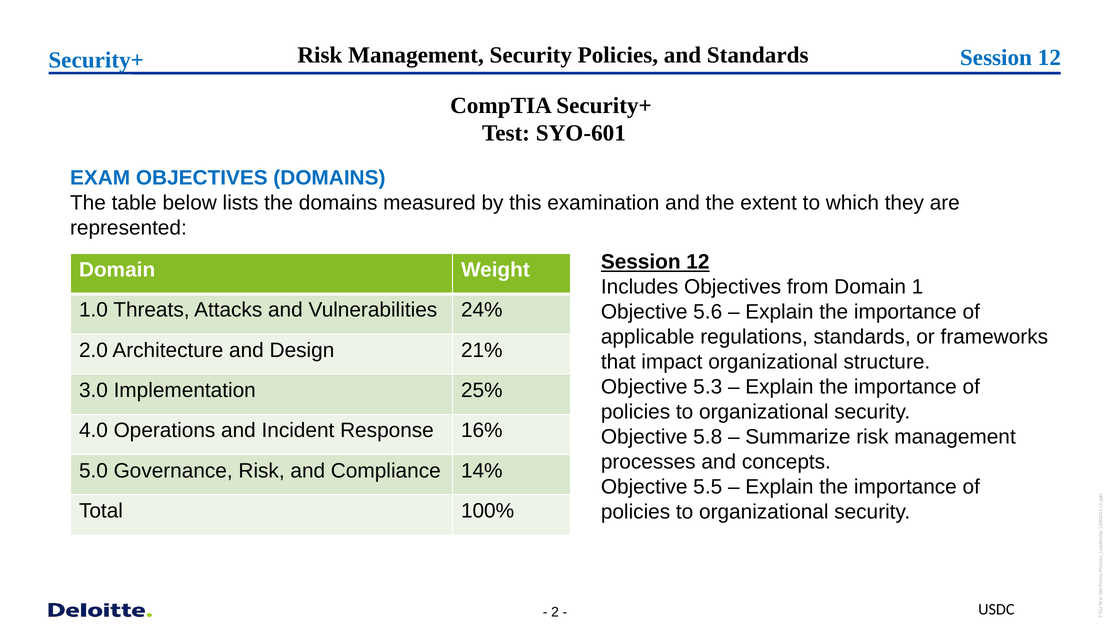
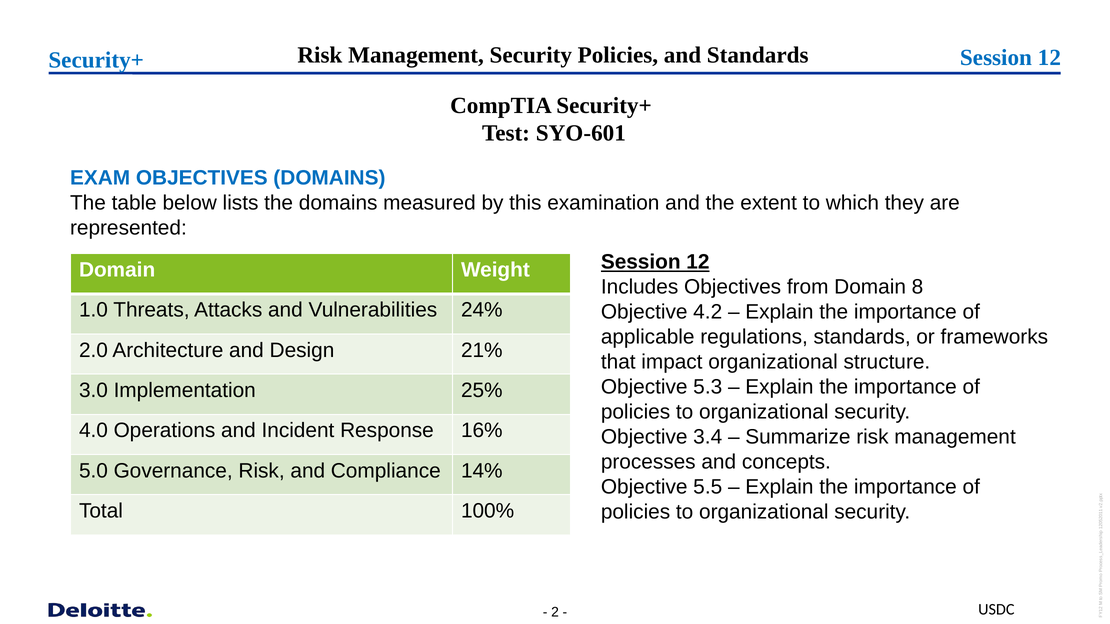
Domain 1: 1 -> 8 (917, 287)
5.6: 5.6 -> 4.2 (708, 312)
5.8: 5.8 -> 3.4 (708, 437)
